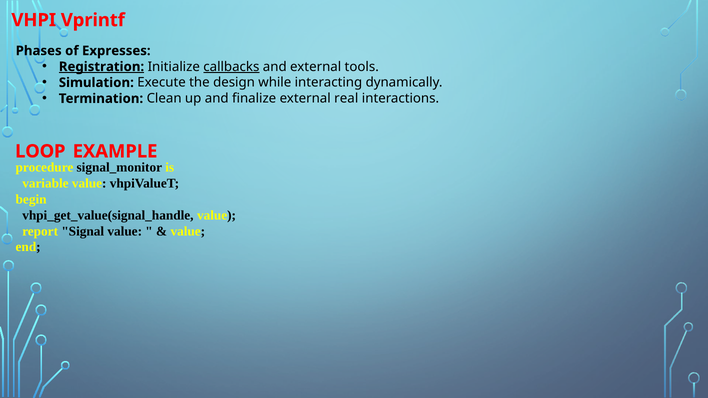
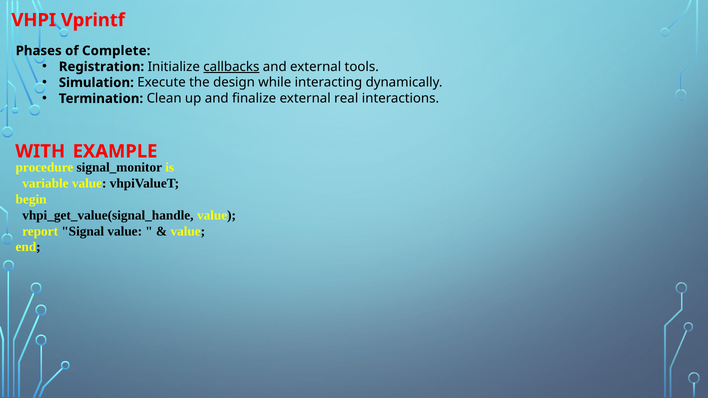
Expresses: Expresses -> Complete (116, 51)
Registration underline: present -> none (101, 67)
LOOP: LOOP -> WITH (40, 151)
